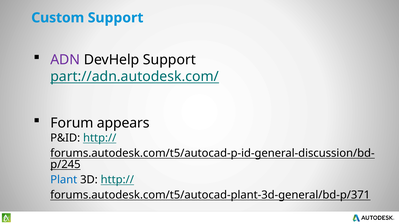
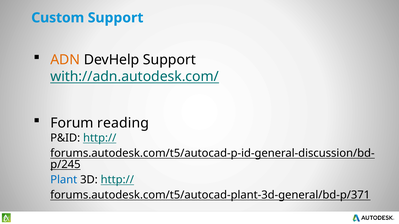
ADN colour: purple -> orange (65, 60)
part://adn.autodesk.com/: part://adn.autodesk.com/ -> with://adn.autodesk.com/ (135, 77)
appears: appears -> reading (123, 123)
